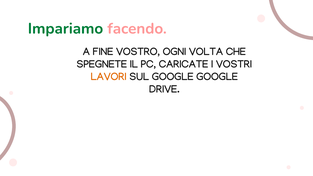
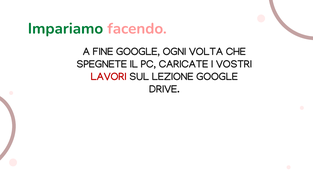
FINE VOSTRO: VOSTRO -> GOOGLE (138, 52)
LAVORI colour: orange -> red (109, 77)
SUL GOOGLE: GOOGLE -> LEZIONE (173, 77)
